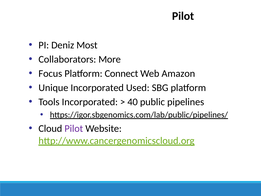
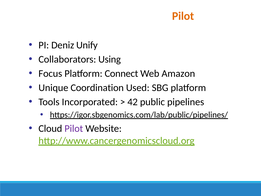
Pilot colour: black -> orange (183, 16)
Most: Most -> Unify (87, 45)
More: More -> Using (110, 59)
Unique Incorporated: Incorporated -> Coordination (97, 88)
40: 40 -> 42 (133, 102)
